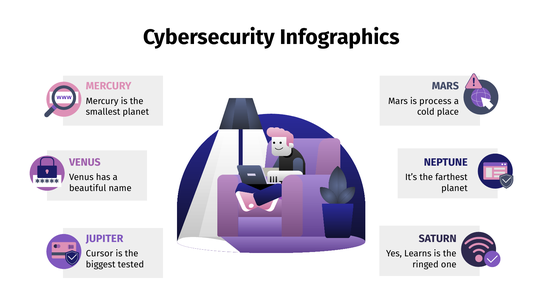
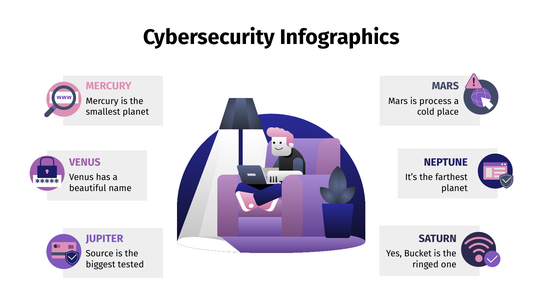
Cursor: Cursor -> Source (100, 253)
Learns: Learns -> Bucket (418, 253)
